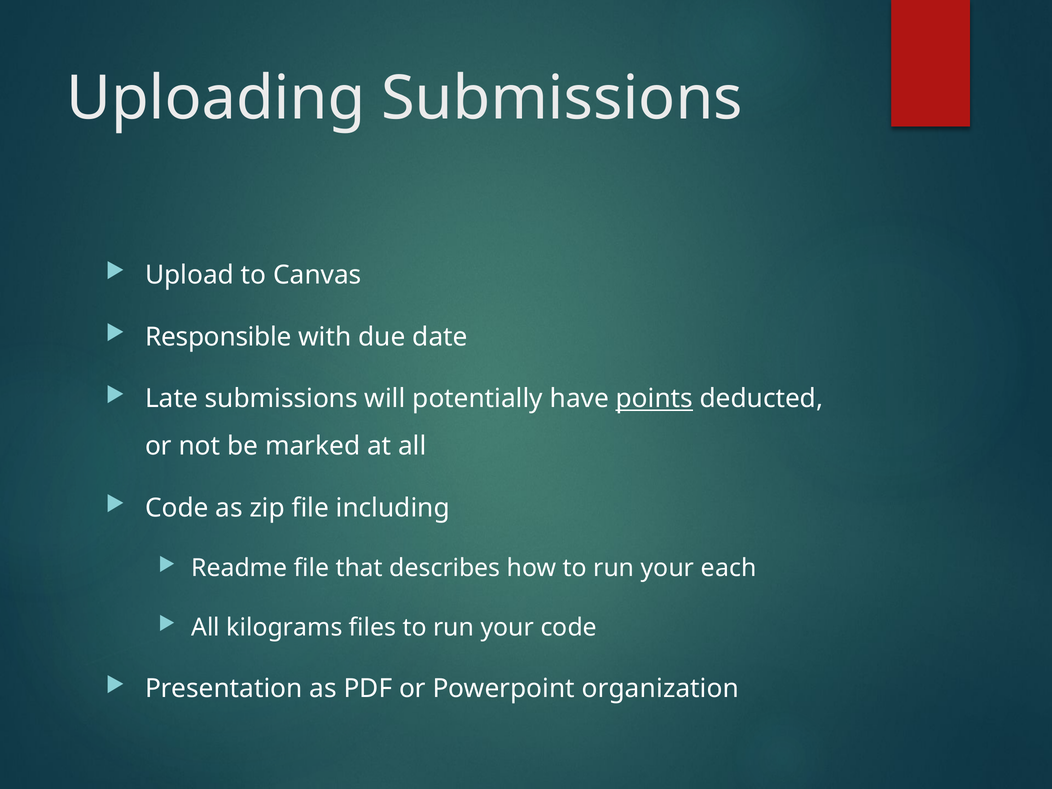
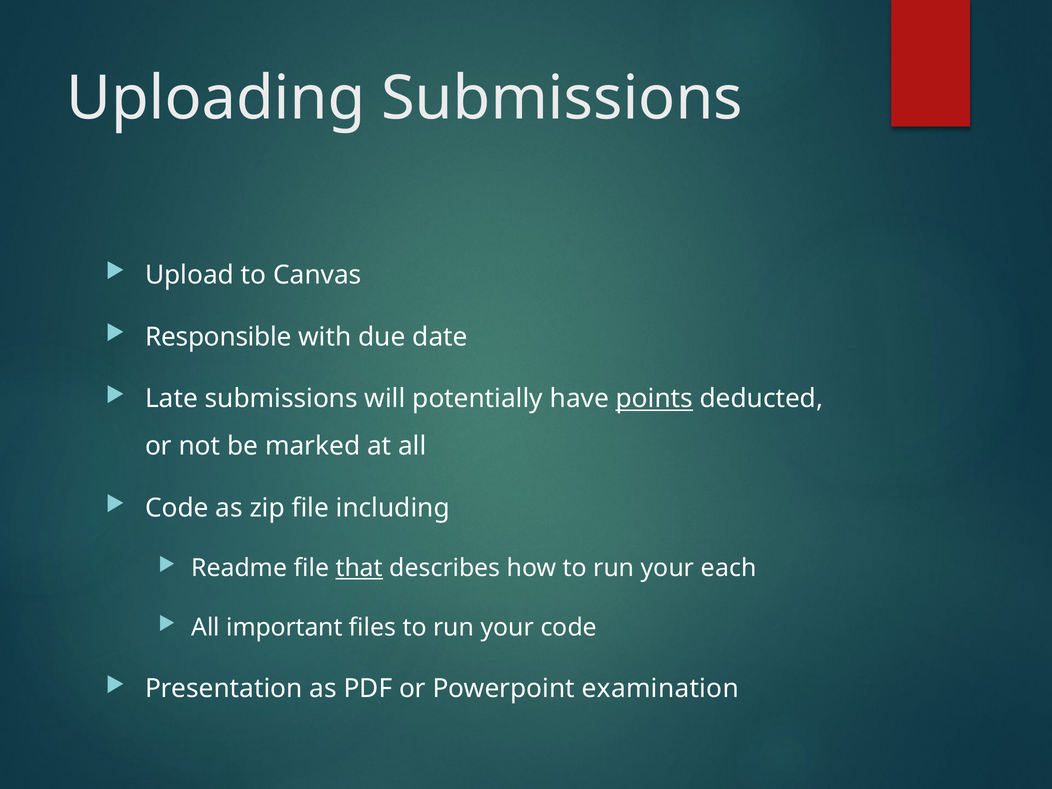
that underline: none -> present (359, 568)
kilograms: kilograms -> important (284, 628)
organization: organization -> examination (660, 689)
